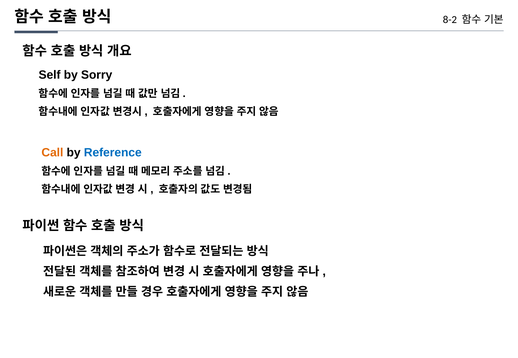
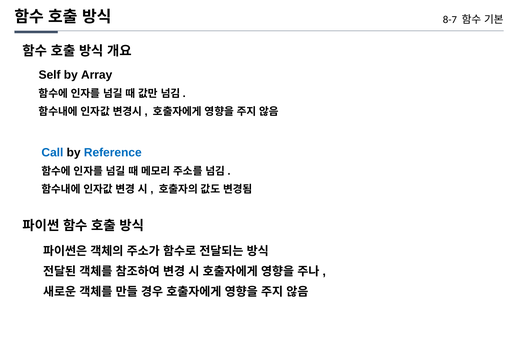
8-2: 8-2 -> 8-7 (450, 20)
Sorry: Sorry -> Array (97, 75)
Call colour: orange -> blue (52, 153)
